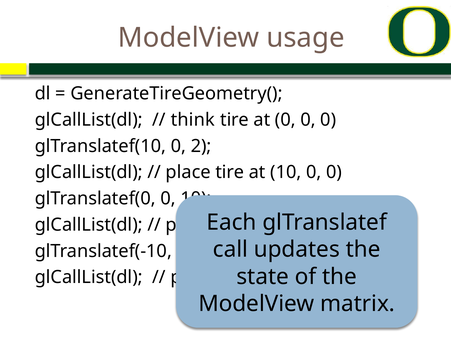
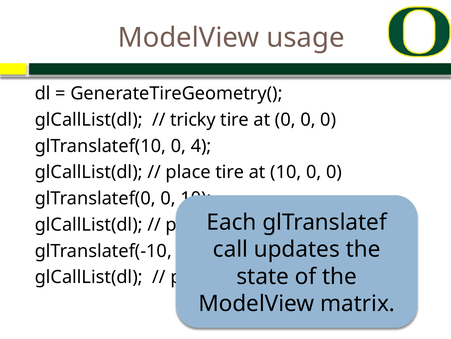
think: think -> tricky (193, 120)
2: 2 -> 4 (201, 146)
